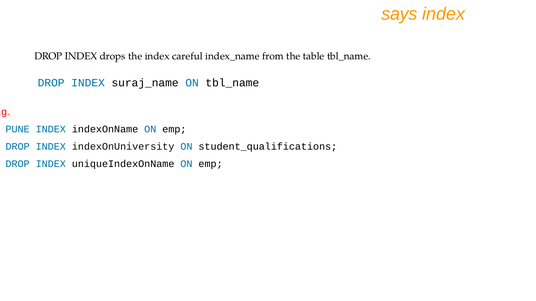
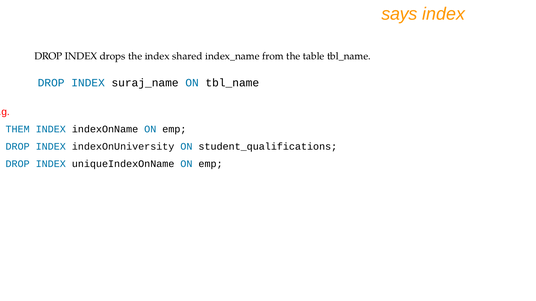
careful: careful -> shared (187, 56)
PUNE: PUNE -> THEM (18, 129)
